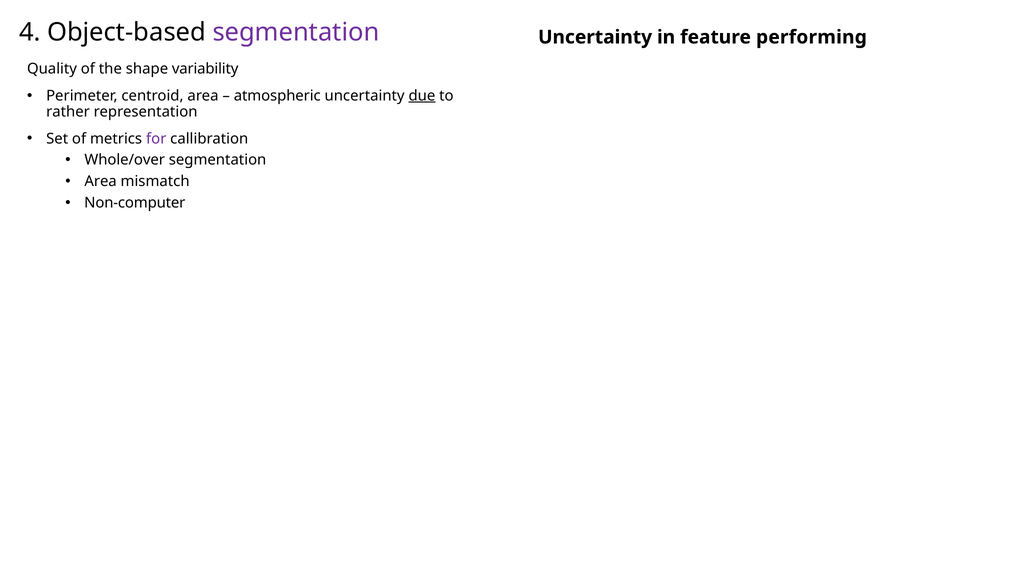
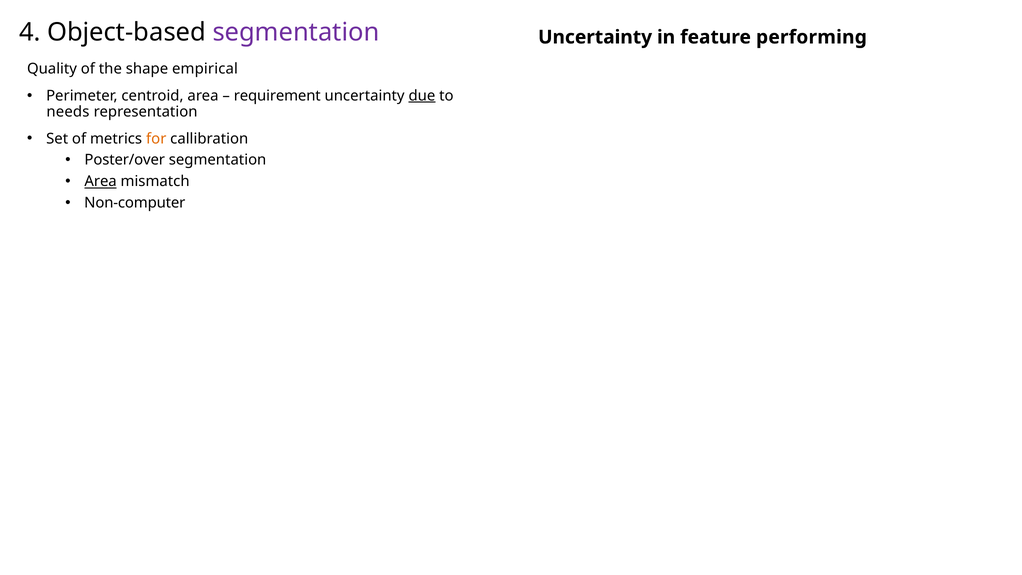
variability: variability -> empirical (205, 69)
atmospheric: atmospheric -> requirement (277, 96)
rather: rather -> needs (68, 112)
for colour: purple -> orange (156, 139)
Whole/over: Whole/over -> Poster/over (125, 160)
Area underline: none -> present (101, 181)
